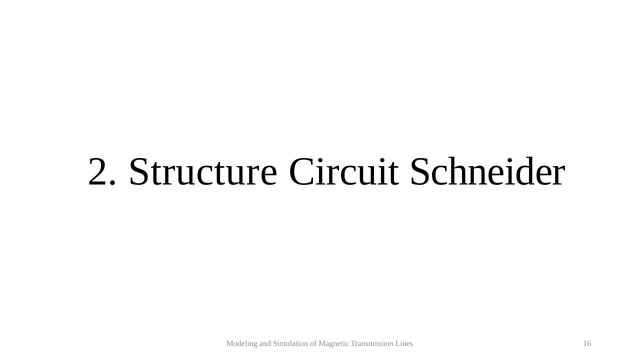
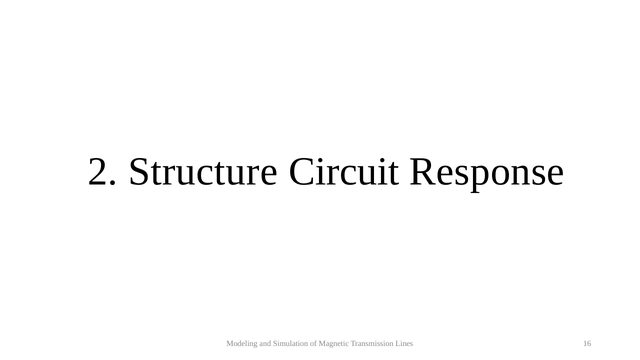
Schneider: Schneider -> Response (487, 171)
